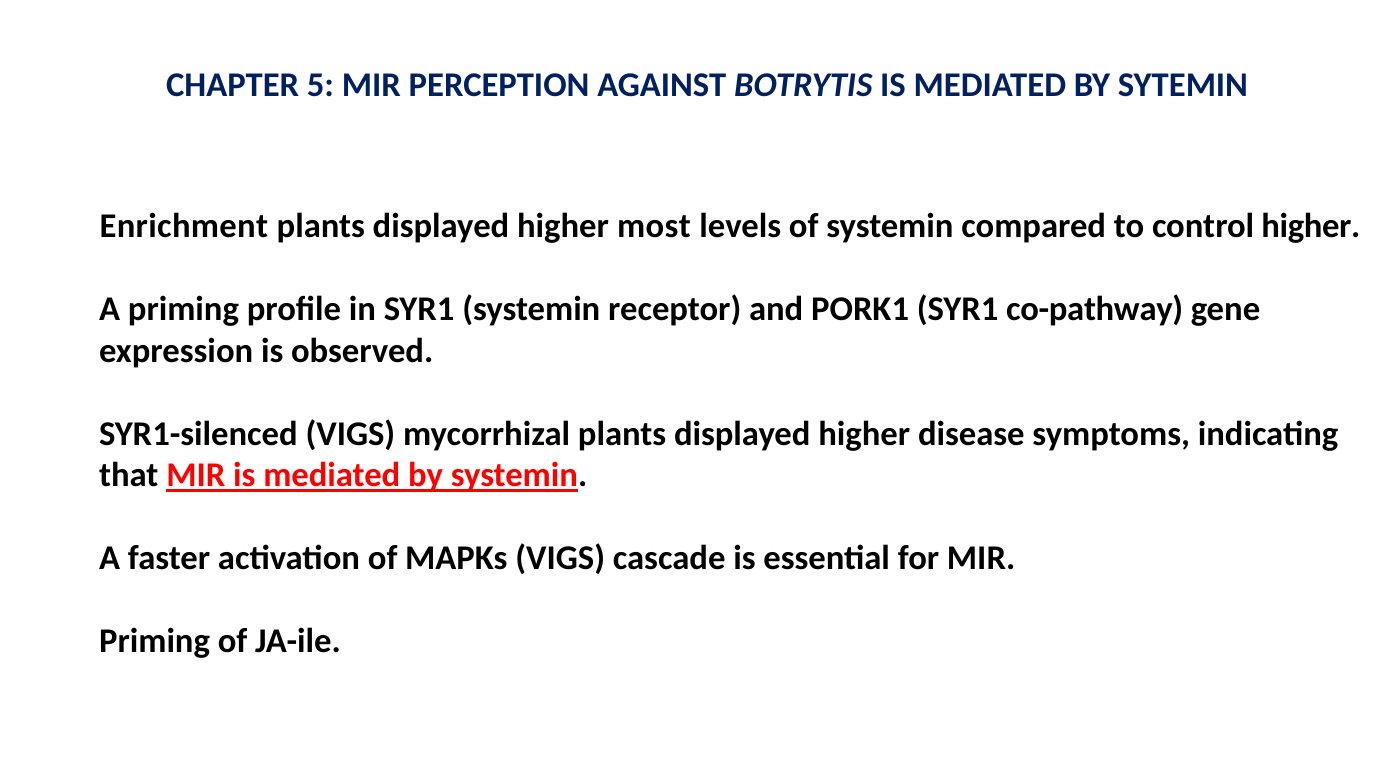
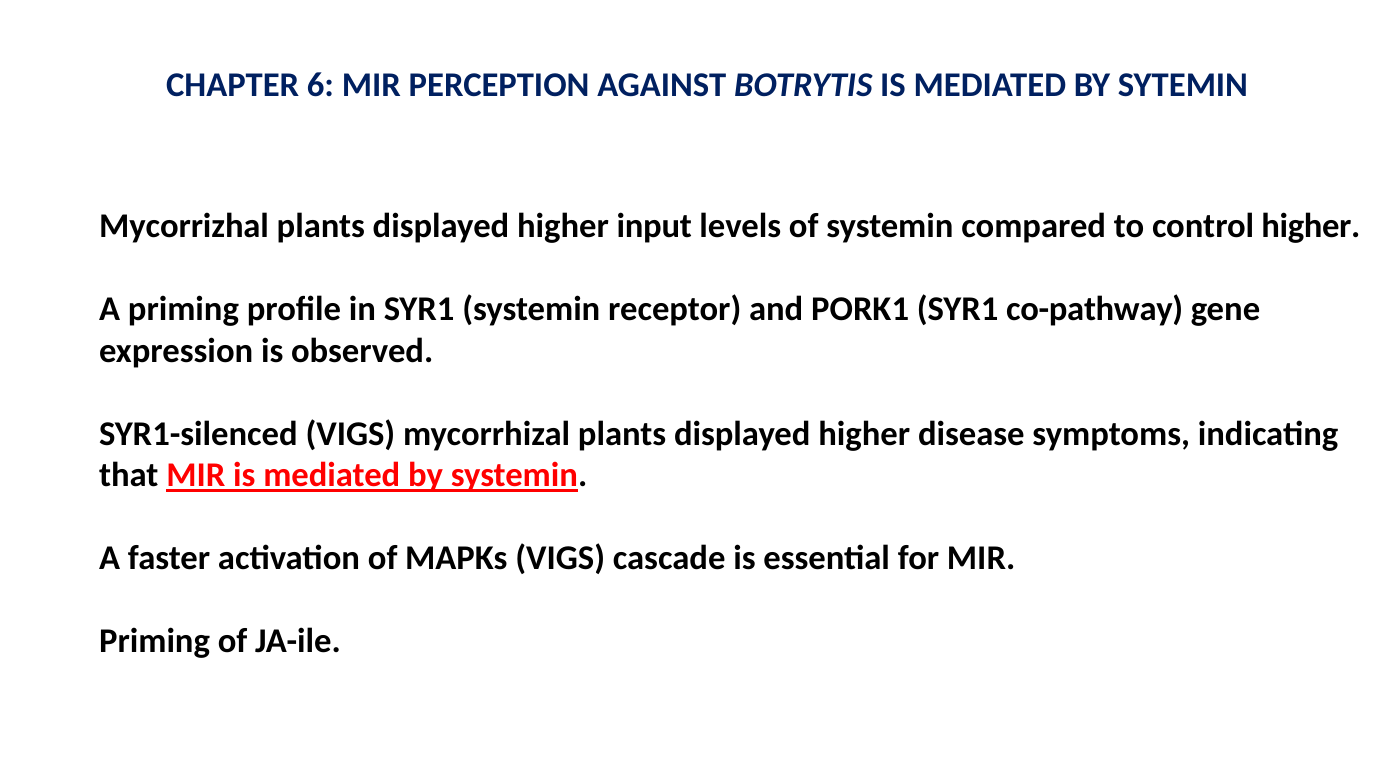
5: 5 -> 6 (320, 85)
Enrichment: Enrichment -> Mycorrizhal (184, 226)
most: most -> input (654, 226)
